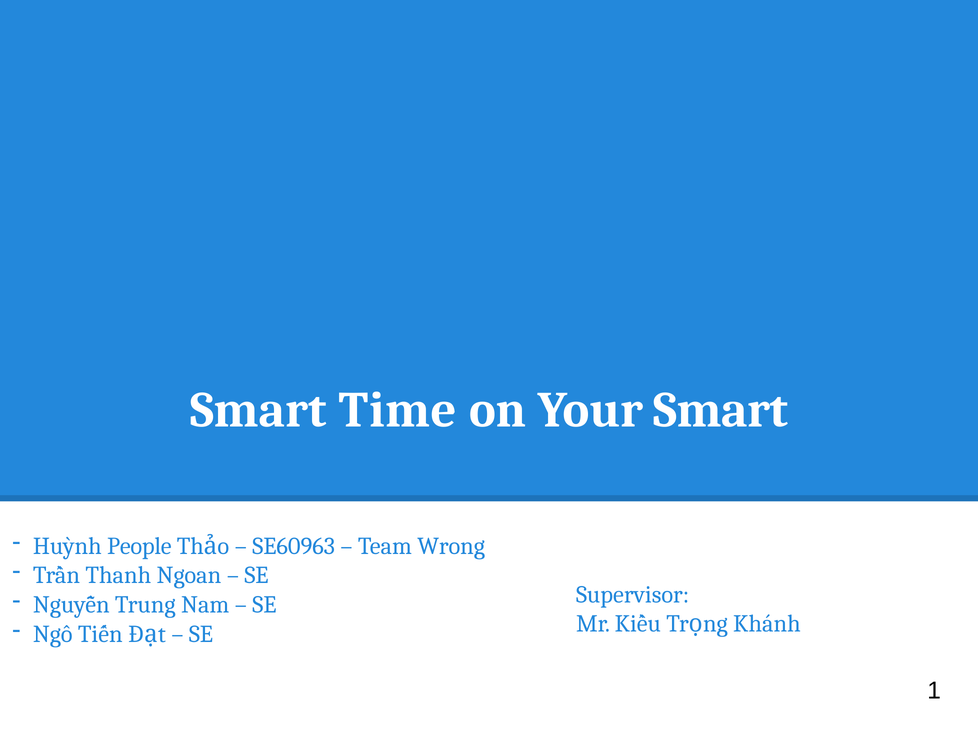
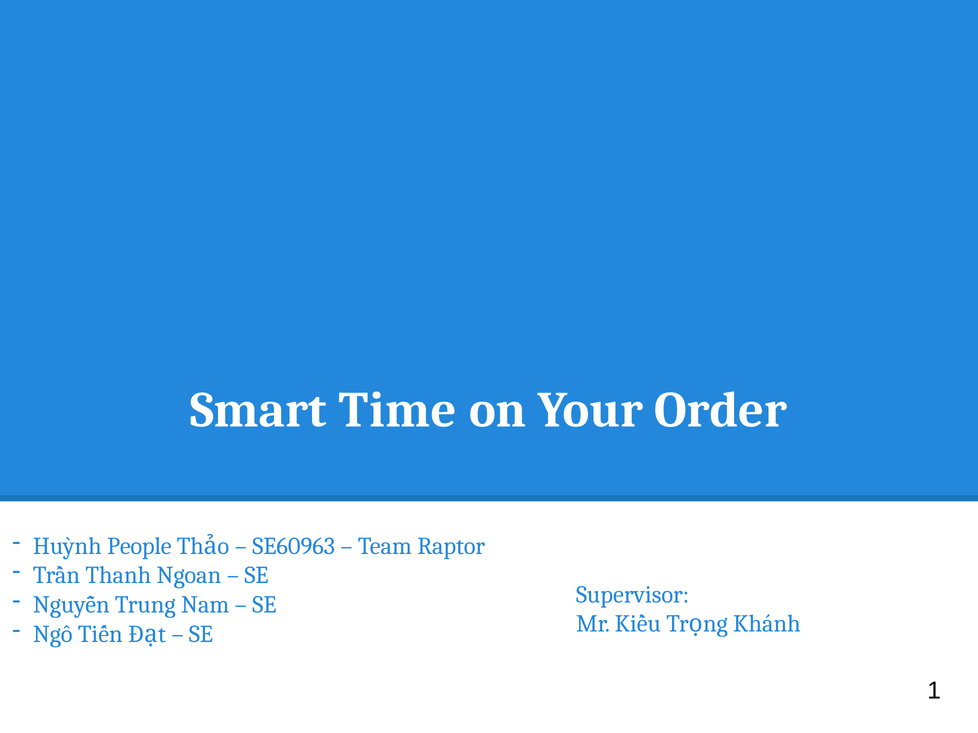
Your Smart: Smart -> Order (721, 410)
Wrong: Wrong -> Raptor (451, 546)
